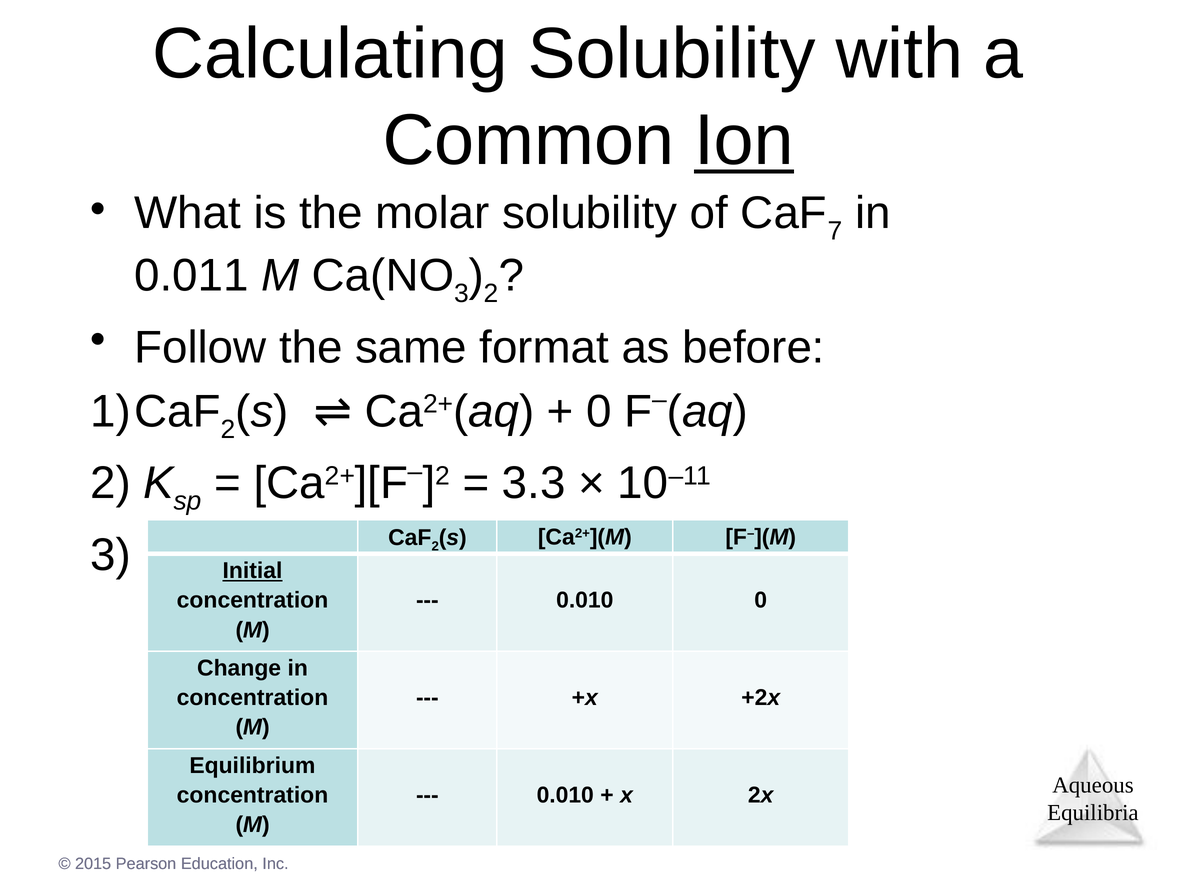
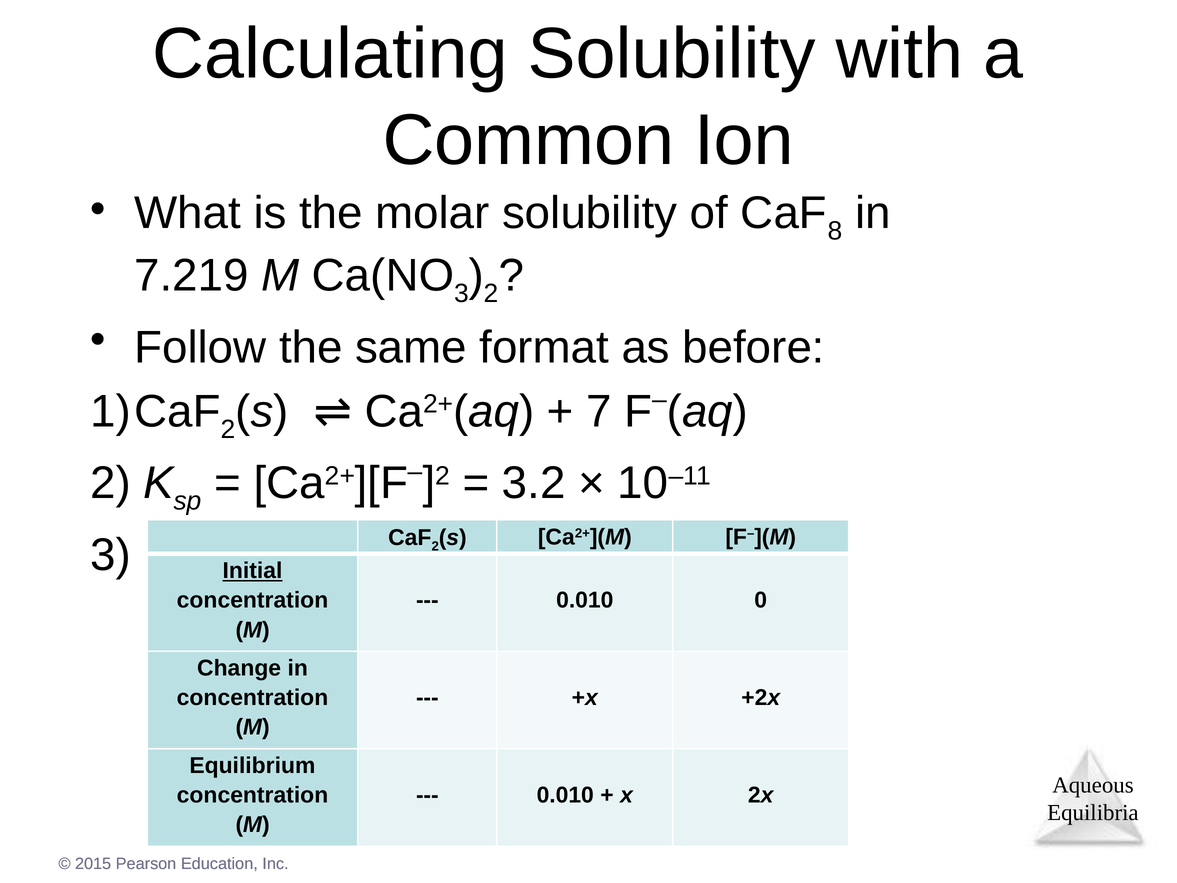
Ion underline: present -> none (744, 140)
7: 7 -> 8 (835, 231)
0.011: 0.011 -> 7.219 (192, 276)
0: 0 -> 7 (599, 411)
3.3: 3.3 -> 3.2 (534, 483)
